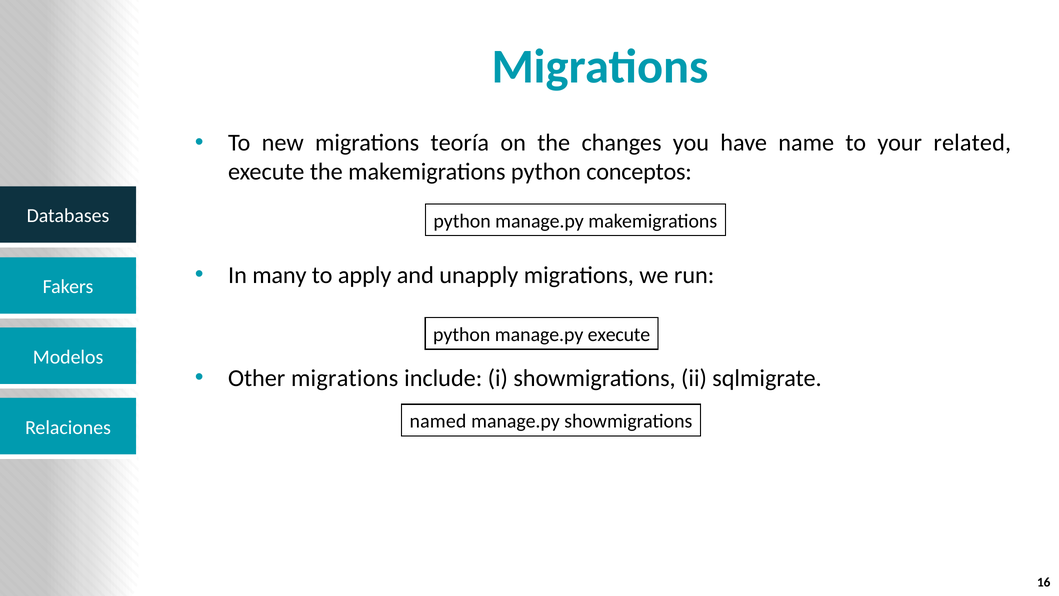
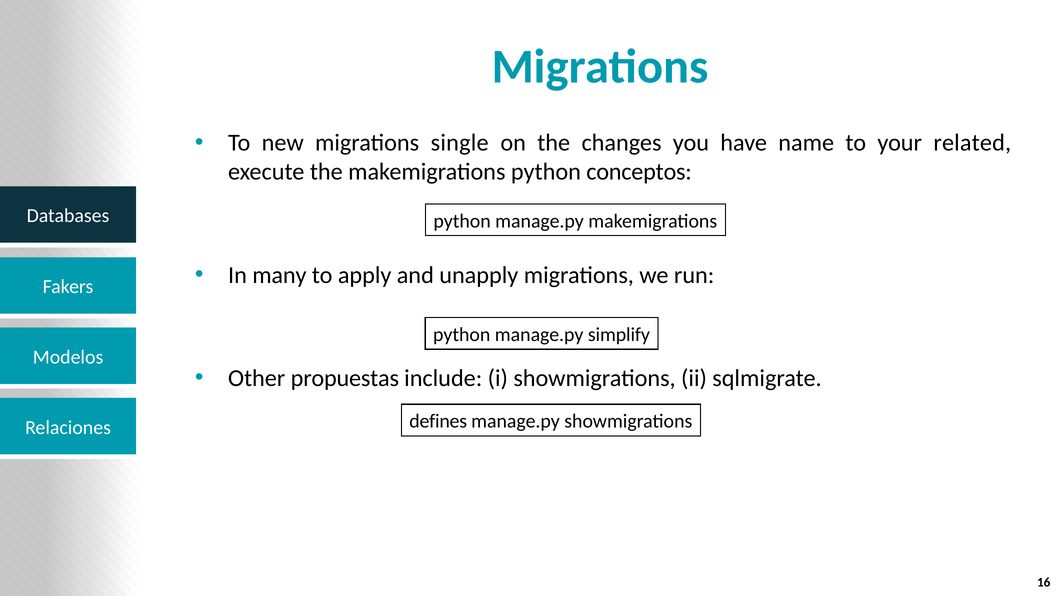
teoría: teoría -> single (460, 143)
manage.py execute: execute -> simplify (619, 335)
Other migrations: migrations -> propuestas (345, 378)
named: named -> defines (438, 421)
